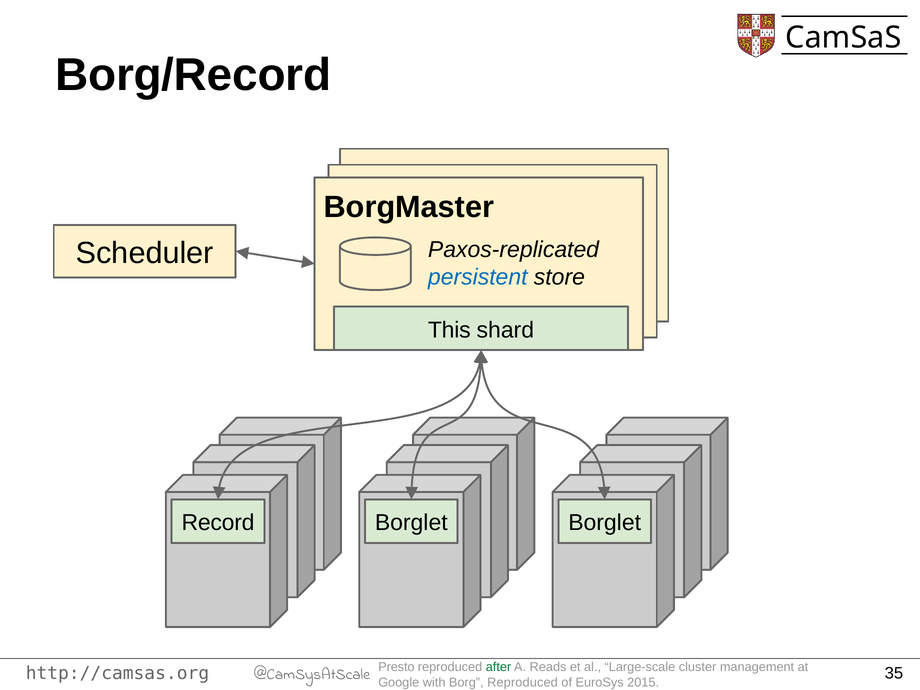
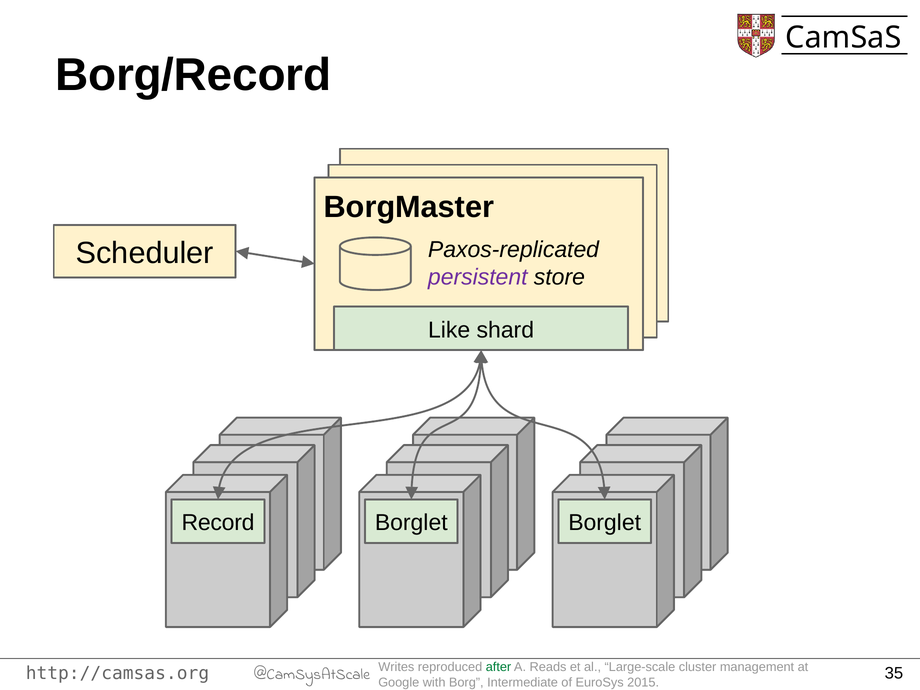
persistent colour: blue -> purple (478, 277)
This: This -> Like (449, 330)
Presto: Presto -> Writes (396, 667)
Borg Reproduced: Reproduced -> Intermediate (523, 683)
